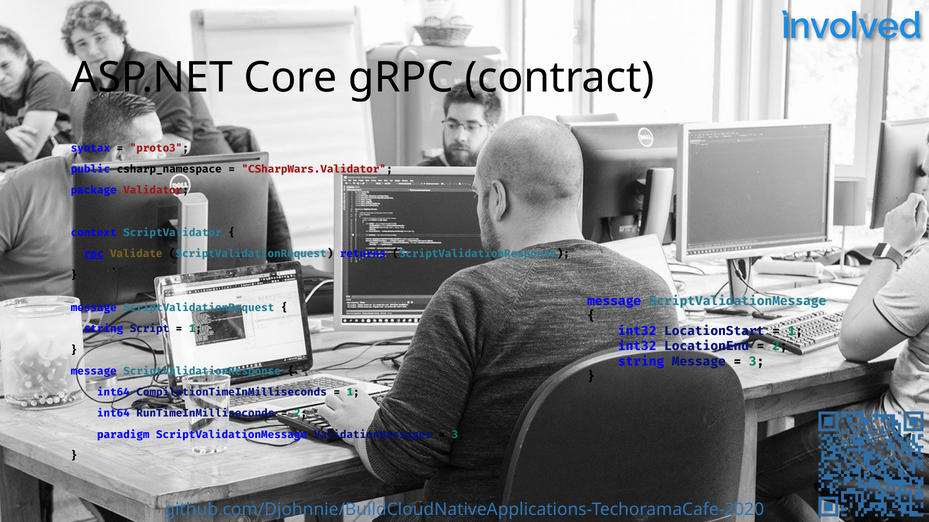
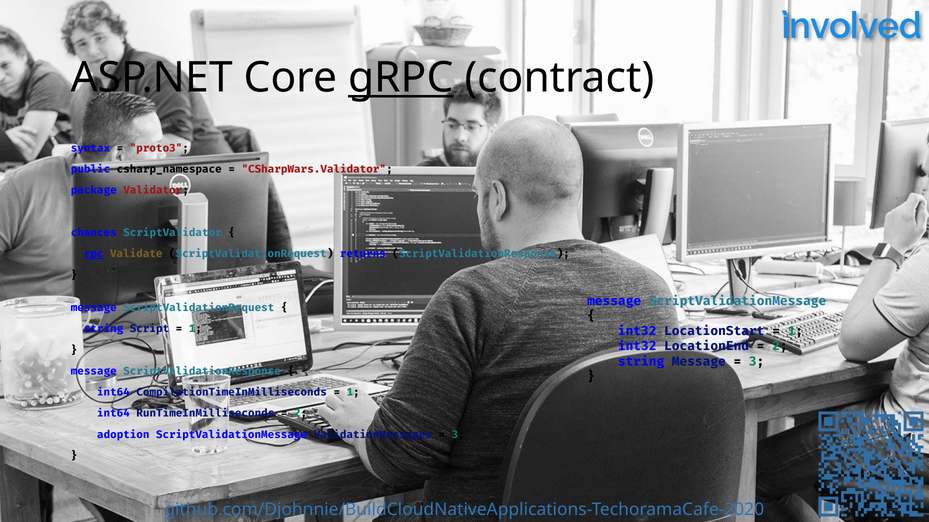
gRPC underline: none -> present (401, 78)
context: context -> chances (94, 233)
paradigm: paradigm -> adoption (123, 435)
